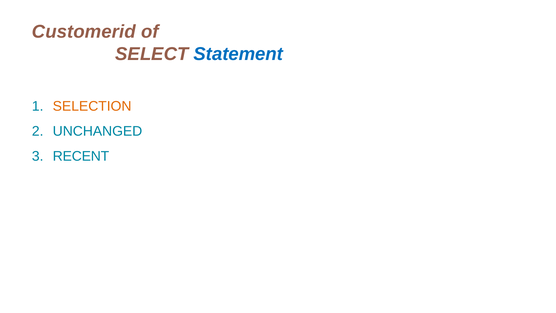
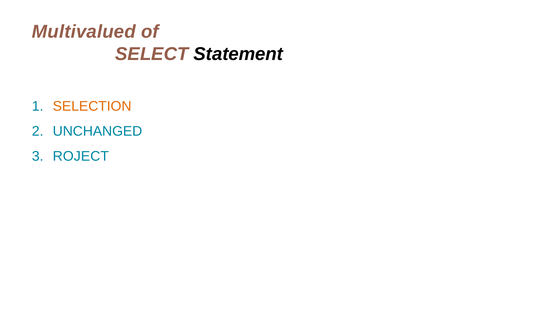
Customerid: Customerid -> Multivalued (84, 32)
Statement colour: blue -> black (238, 54)
RECENT: RECENT -> ROJECT (81, 156)
